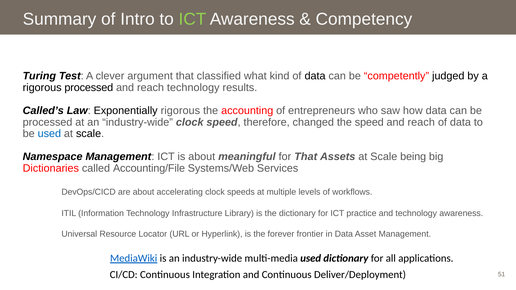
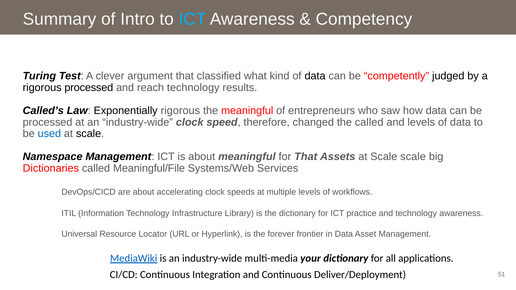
ICT colour: light green -> light blue (192, 19)
the accounting: accounting -> meaningful (247, 111)
the speed: speed -> called (369, 122)
reach: reach -> levels (421, 122)
Scale being: being -> scale (413, 157)
Accounting/File: Accounting/File -> Meaningful/File (149, 169)
multi-media used: used -> your (311, 258)
